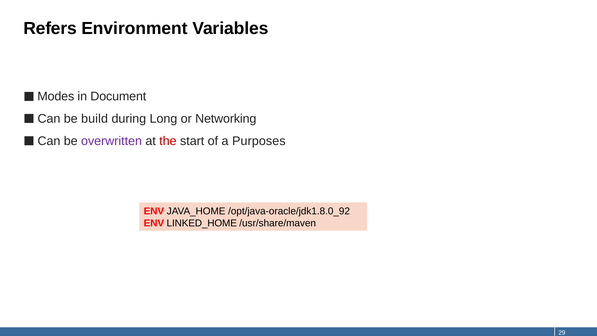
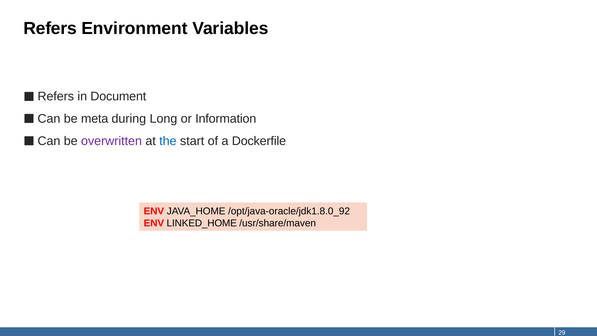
Modes: Modes -> Refers (56, 96)
build: build -> meta (95, 119)
Networking: Networking -> Information (226, 119)
the colour: red -> blue (168, 141)
Purposes: Purposes -> Dockerfile (259, 141)
